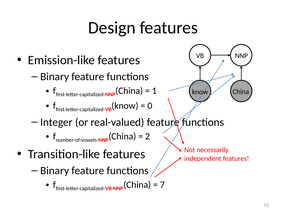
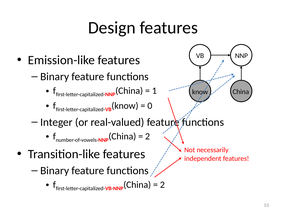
7: 7 -> 2 (162, 184)
